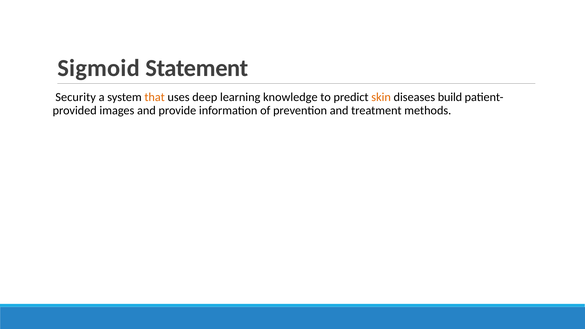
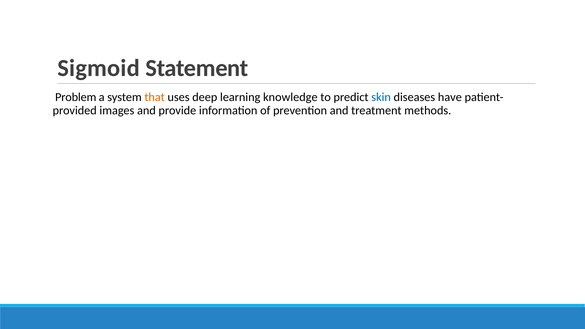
Security: Security -> Problem (76, 97)
skin colour: orange -> blue (381, 97)
build: build -> have (450, 97)
